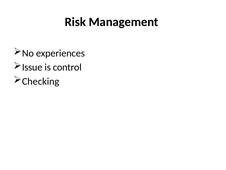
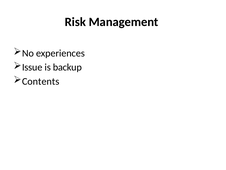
control: control -> backup (67, 67)
Checking: Checking -> Contents (41, 81)
